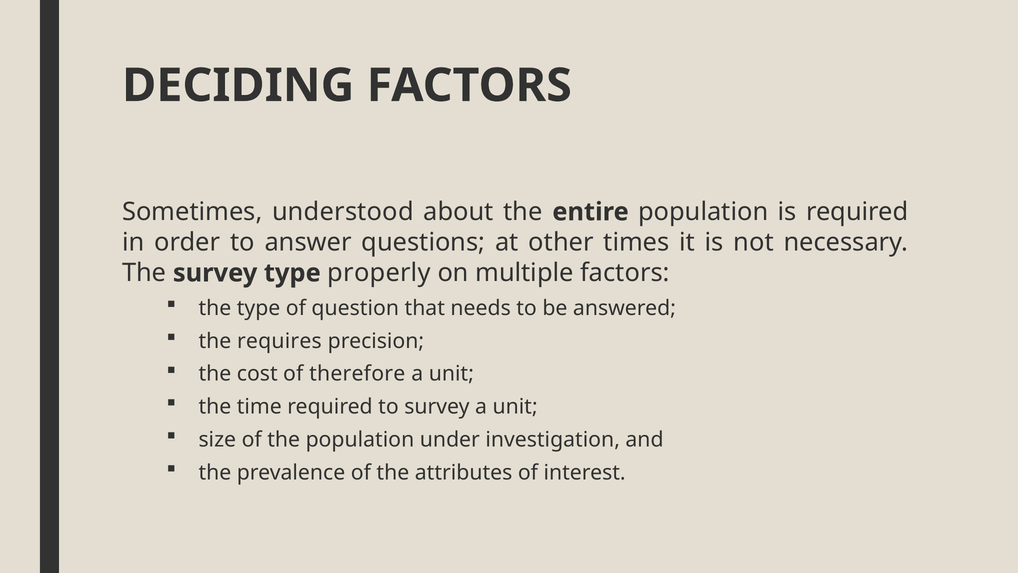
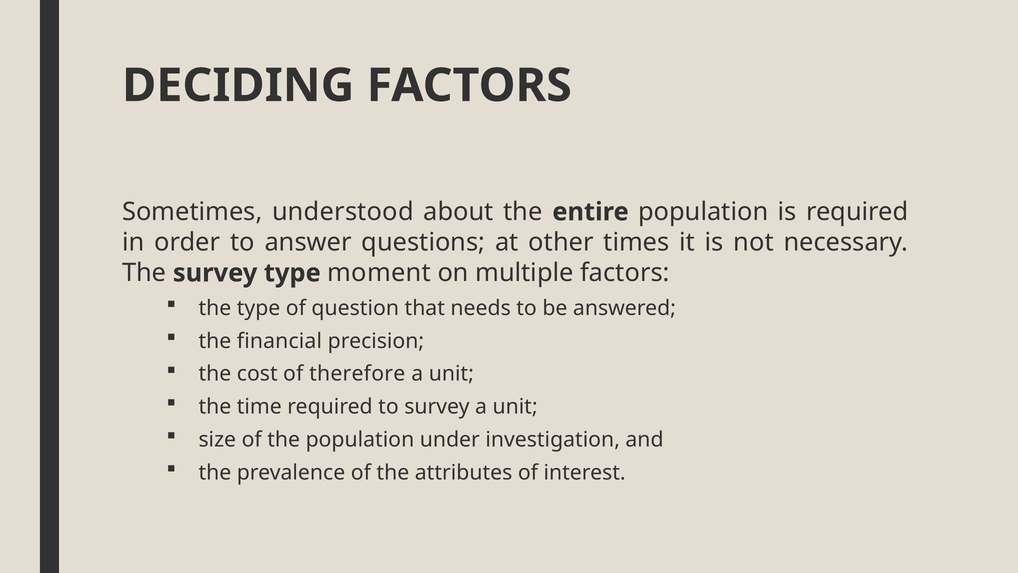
properly: properly -> moment (379, 273)
requires: requires -> financial (279, 341)
